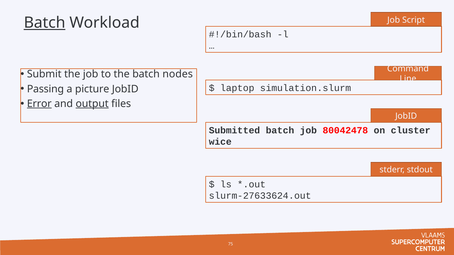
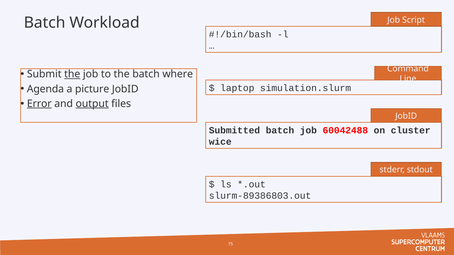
Batch underline: present -> none (45, 23)
the underline: none -> present (72, 74)
nodes: nodes -> where (178, 74)
Passing: Passing -> Agenda (45, 89)
80042478: 80042478 -> 60042488 (345, 131)
slurm-27633624.out: slurm-27633624.out -> slurm-89386803.out (260, 196)
